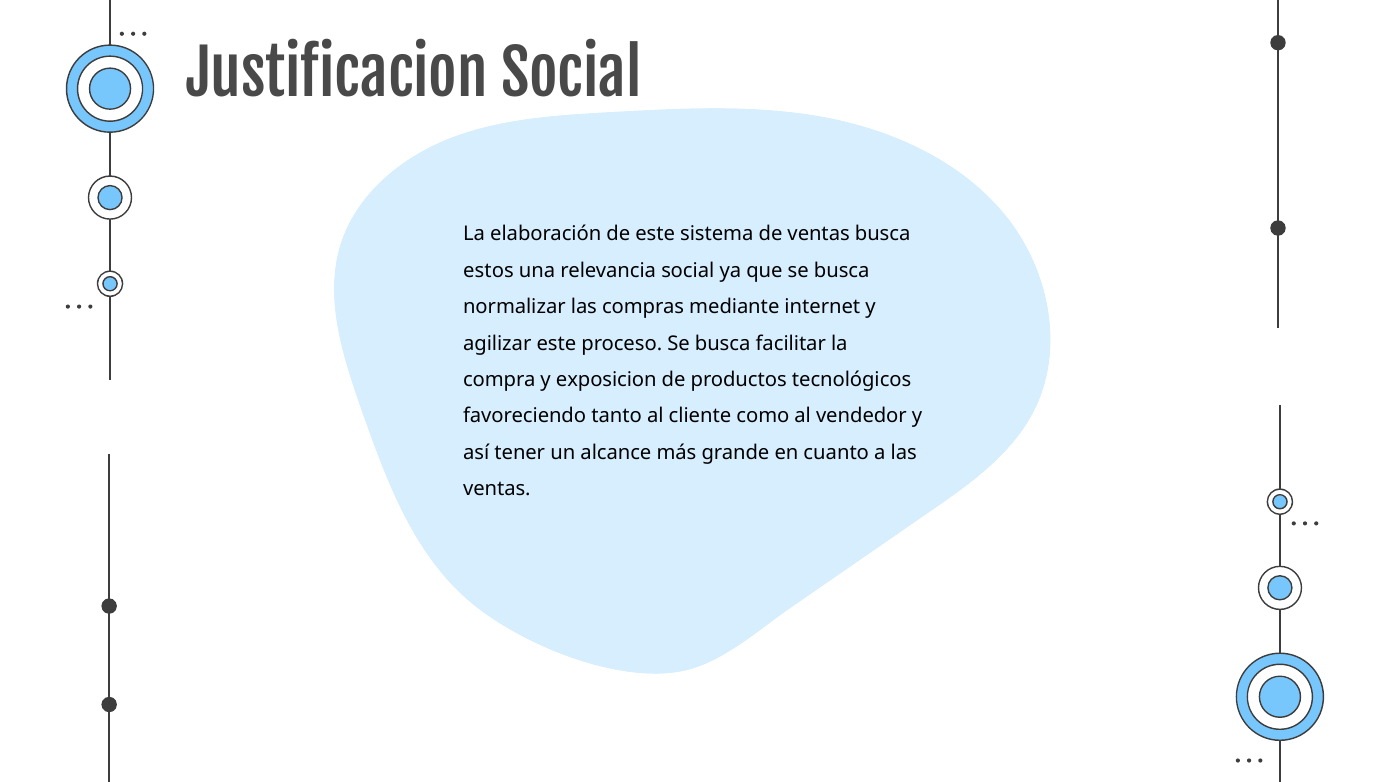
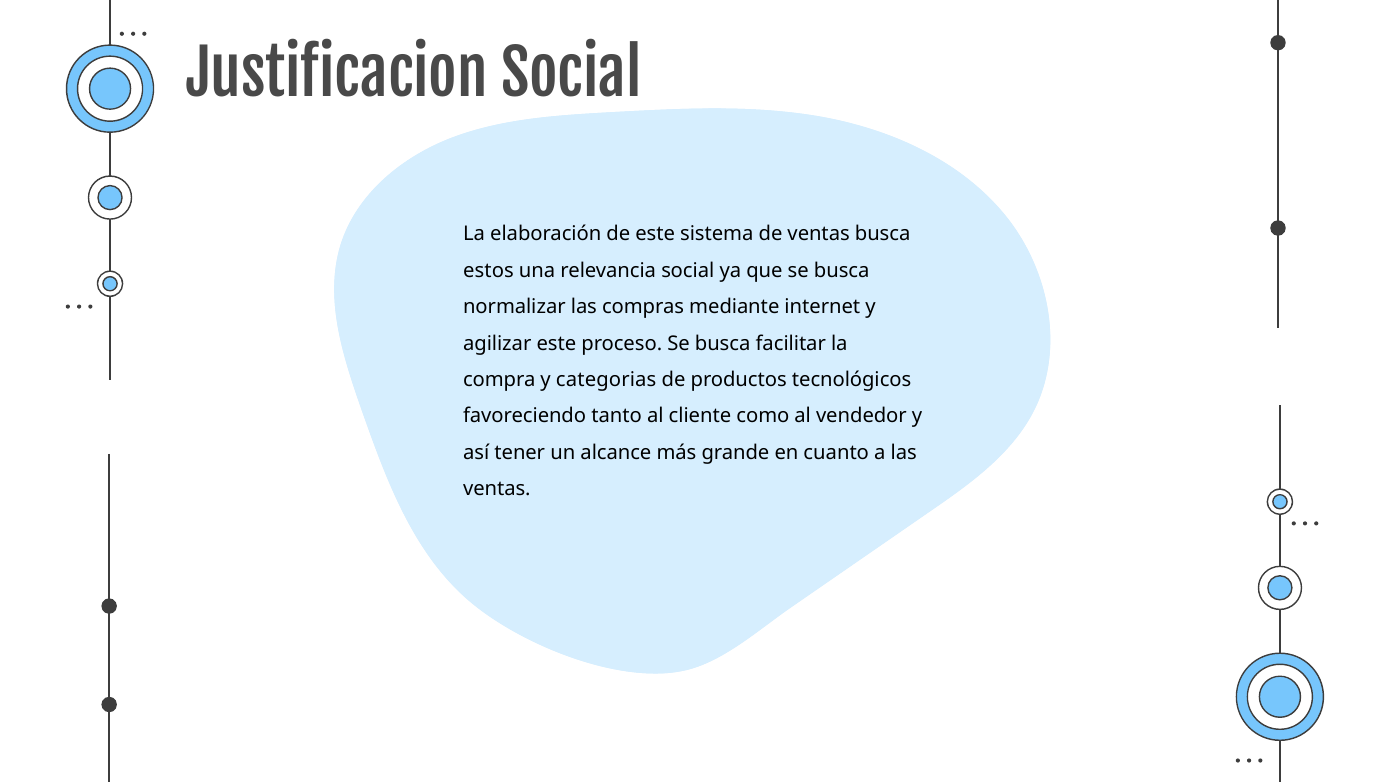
exposicion: exposicion -> categorias (606, 380)
